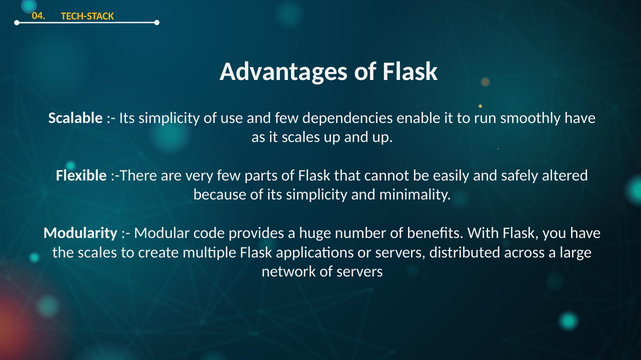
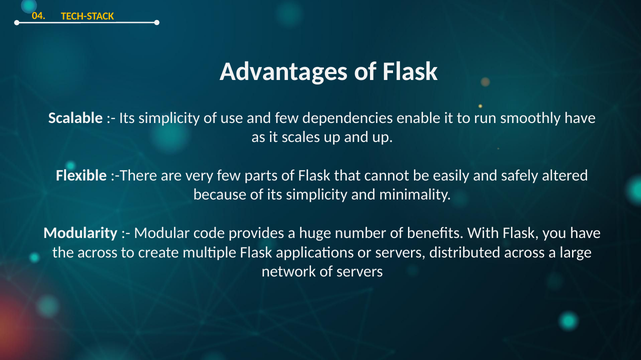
the scales: scales -> across (97, 253)
